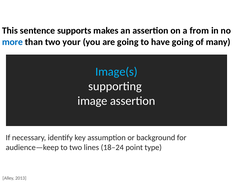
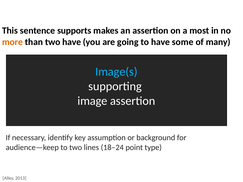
from: from -> most (199, 31)
more colour: blue -> orange (12, 42)
two your: your -> have (72, 42)
have going: going -> some (183, 42)
